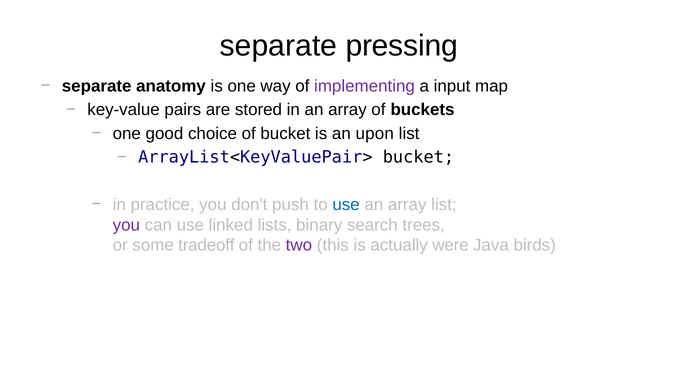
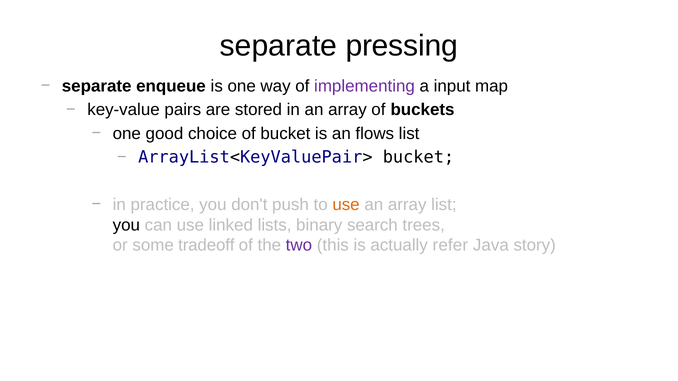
anatomy: anatomy -> enqueue (171, 86)
upon: upon -> flows (375, 134)
use colour: blue -> orange (346, 205)
you colour: purple -> black (126, 225)
were: were -> refer (450, 246)
birds: birds -> story (535, 246)
